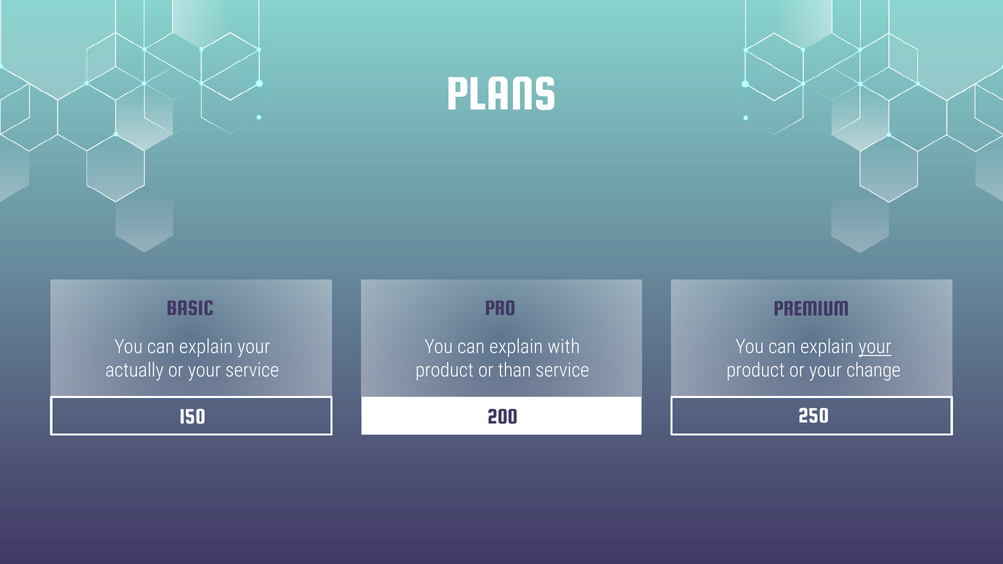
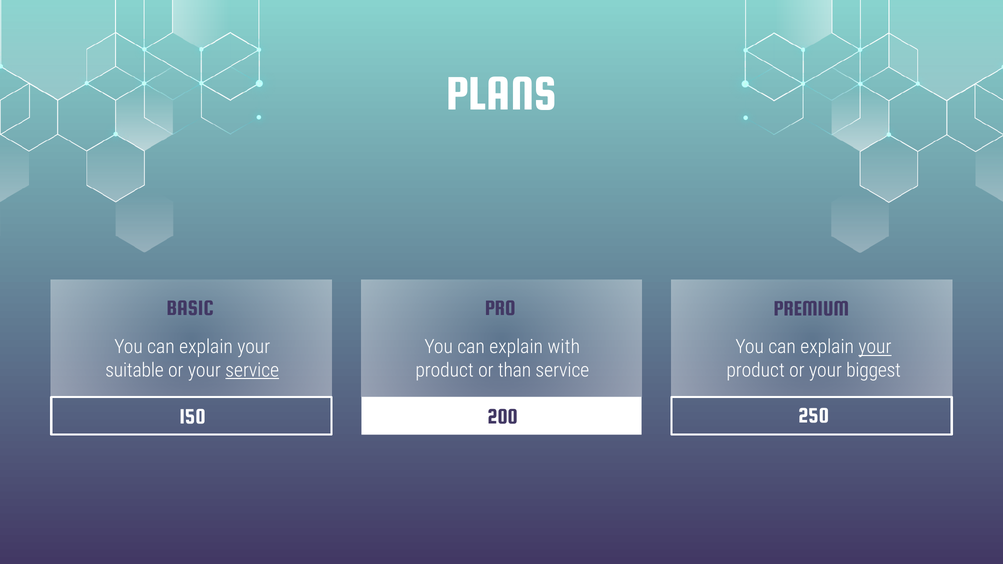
actually: actually -> suitable (135, 370)
service underline: none -> present (252, 370)
change: change -> biggest (873, 371)
